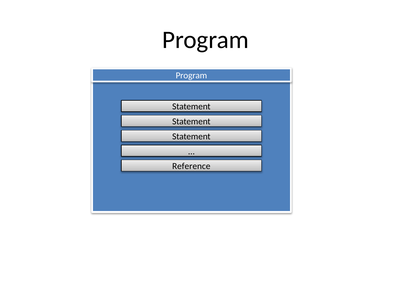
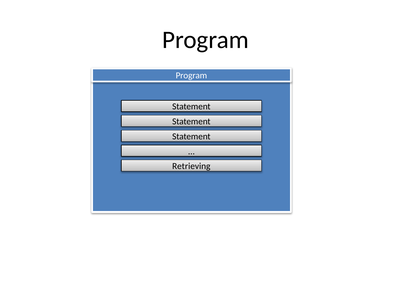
Reference: Reference -> Retrieving (191, 166)
